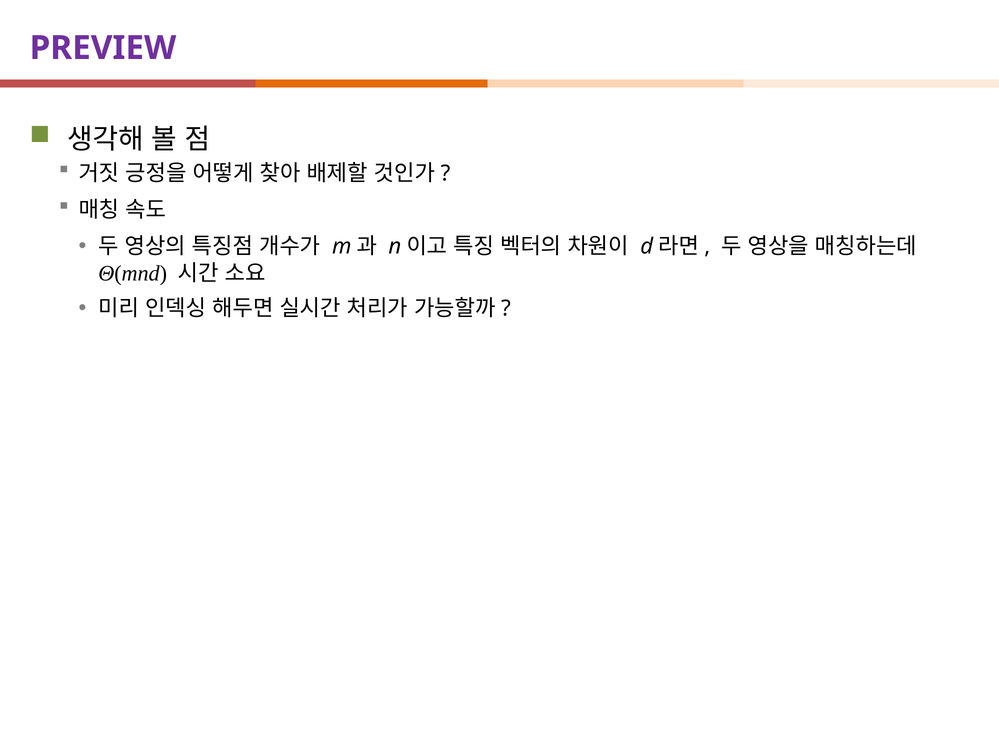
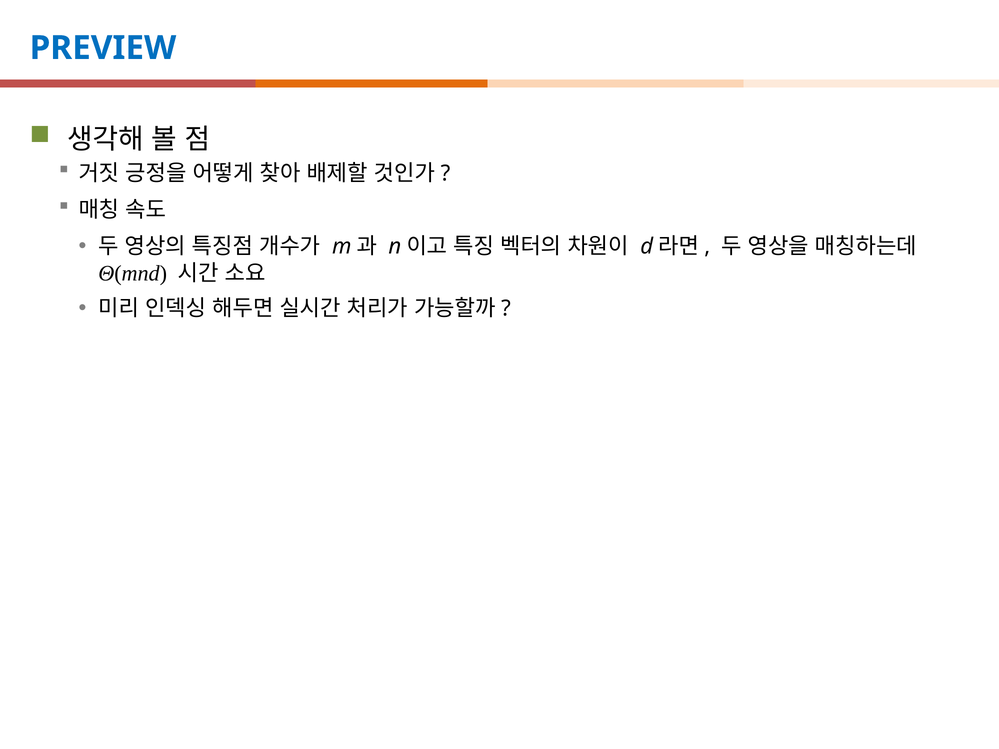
PREVIEW colour: purple -> blue (103, 48)
